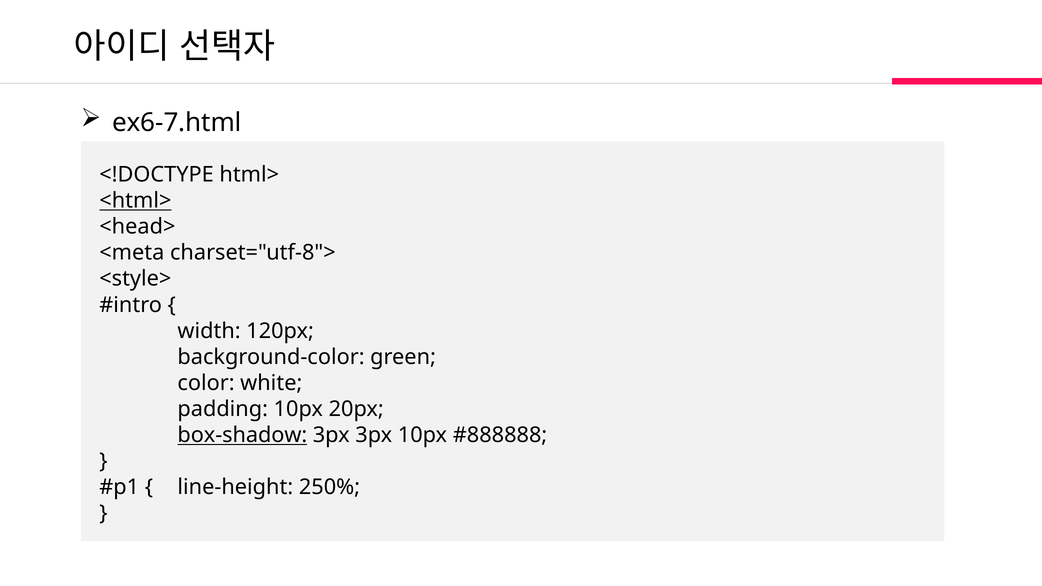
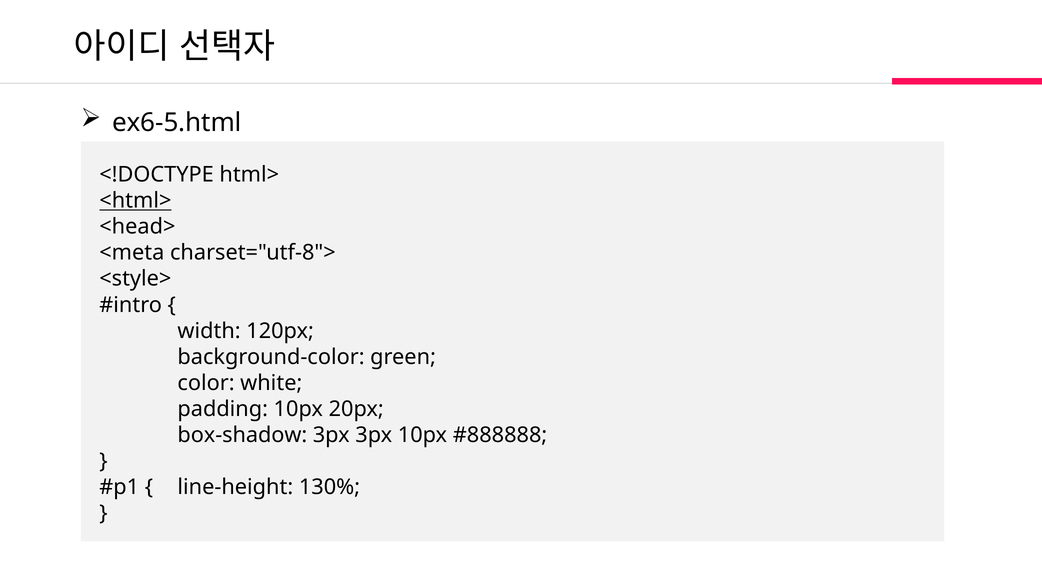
ex6-7.html: ex6-7.html -> ex6-5.html (177, 123)
box-shadow underline: present -> none (242, 435)
250%: 250% -> 130% (329, 487)
